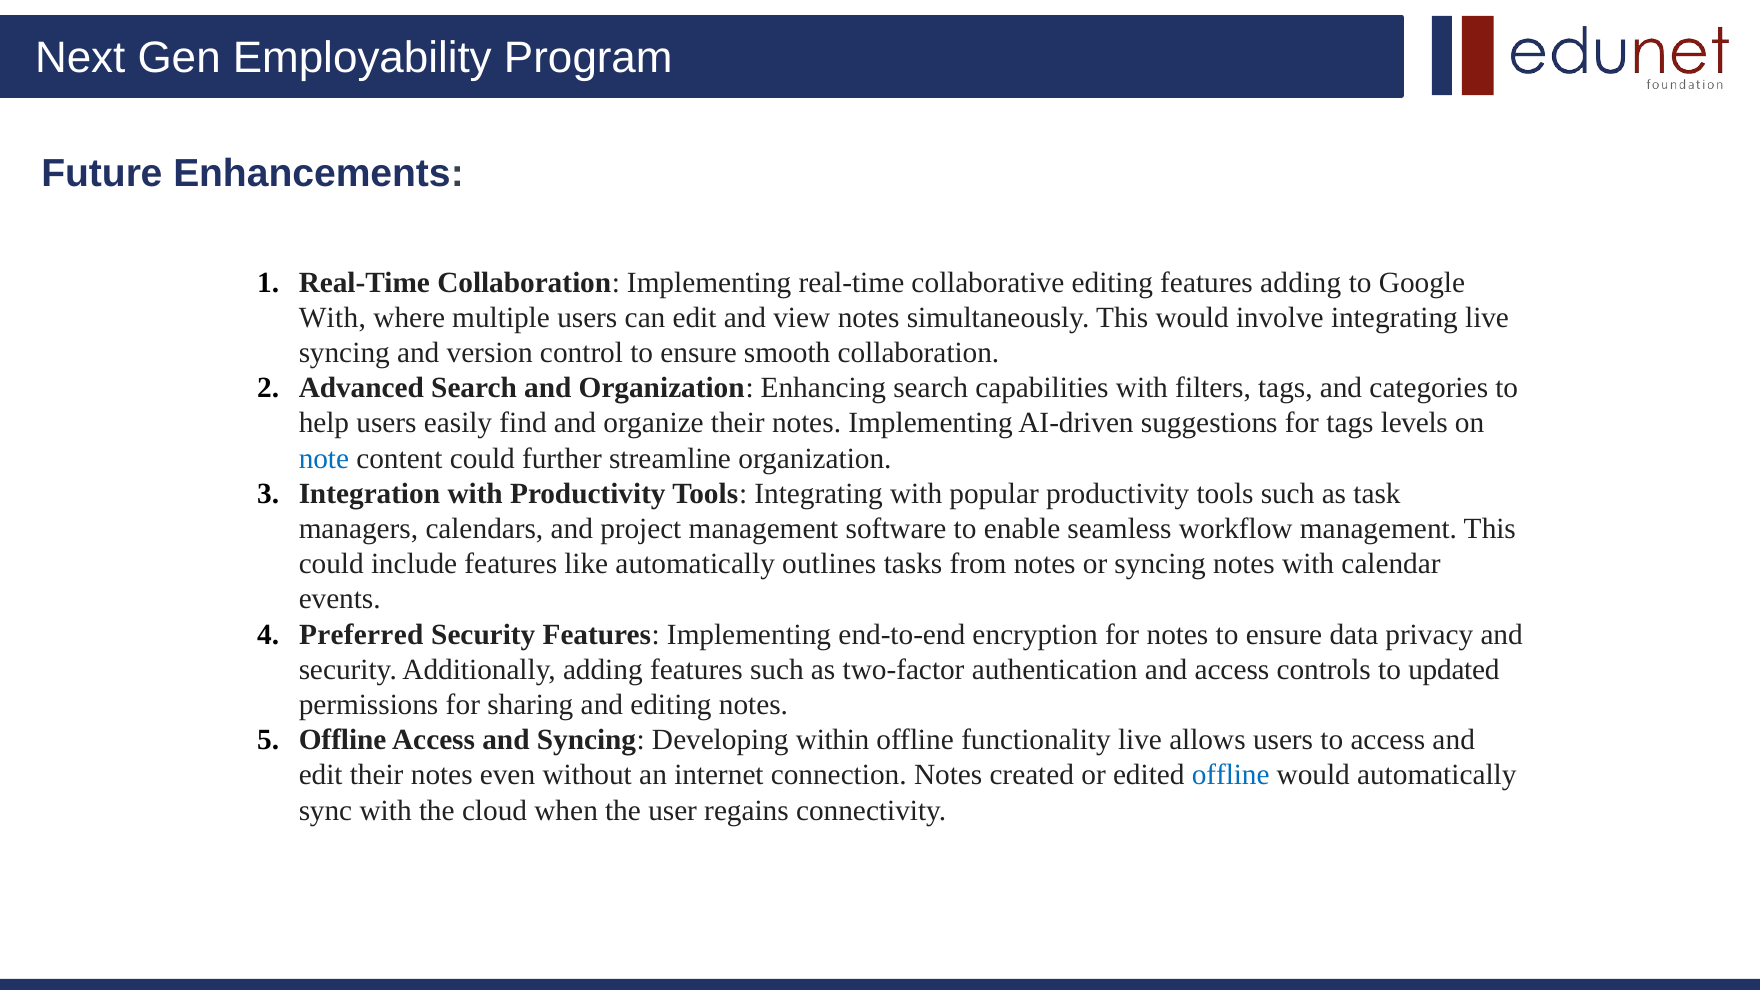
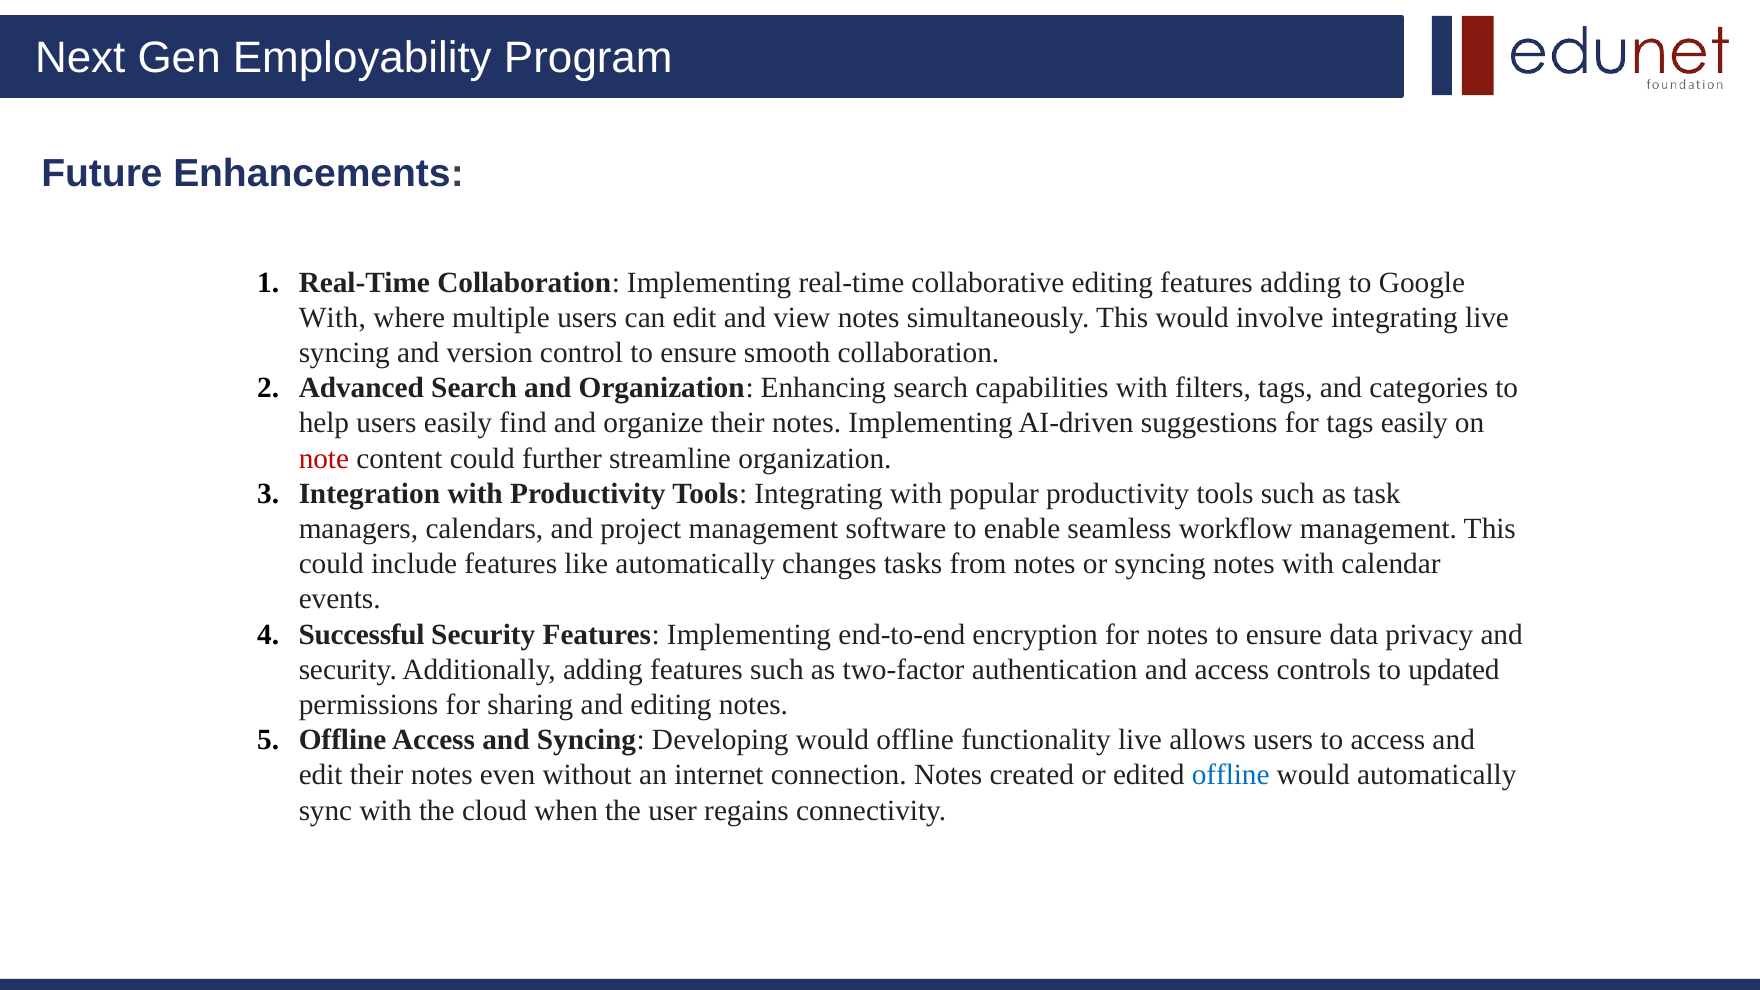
tags levels: levels -> easily (1414, 423)
note colour: blue -> red (324, 458)
outlines: outlines -> changes (829, 564)
Preferred: Preferred -> Successful (362, 634)
Developing within: within -> would (833, 740)
